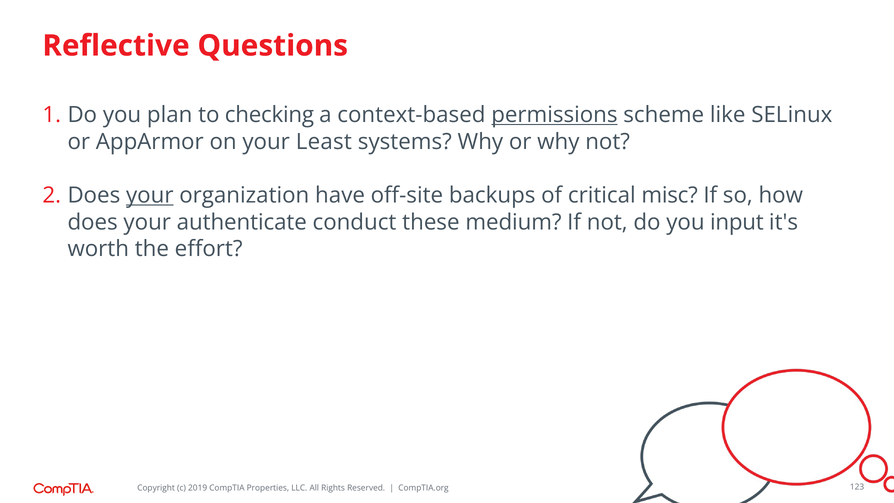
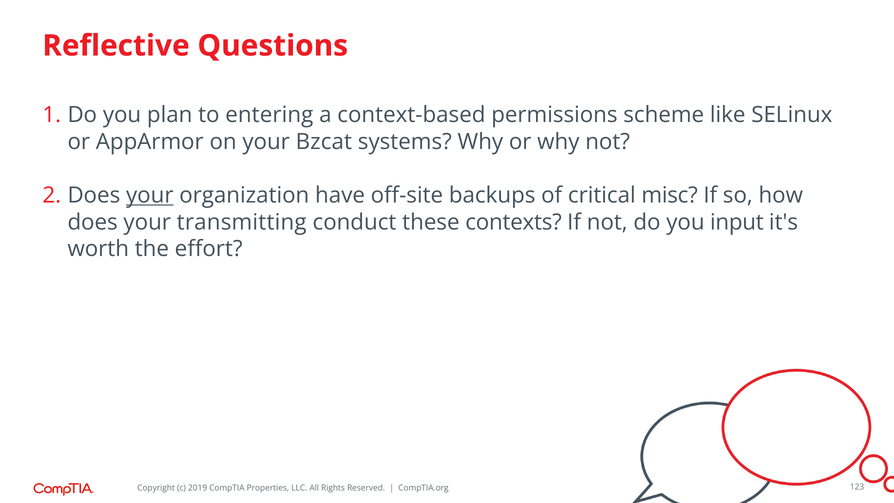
checking: checking -> entering (269, 115)
permissions underline: present -> none (554, 115)
Least: Least -> Bzcat (324, 142)
authenticate: authenticate -> transmitting (242, 222)
medium: medium -> contexts (514, 222)
